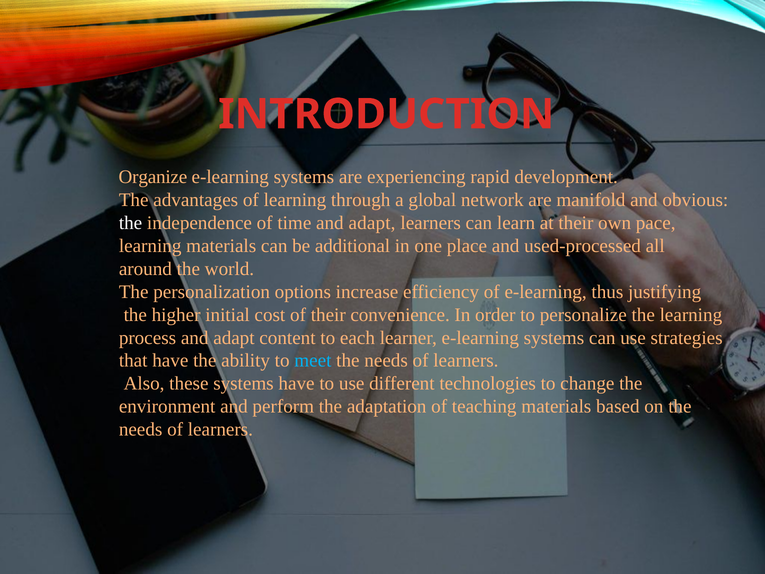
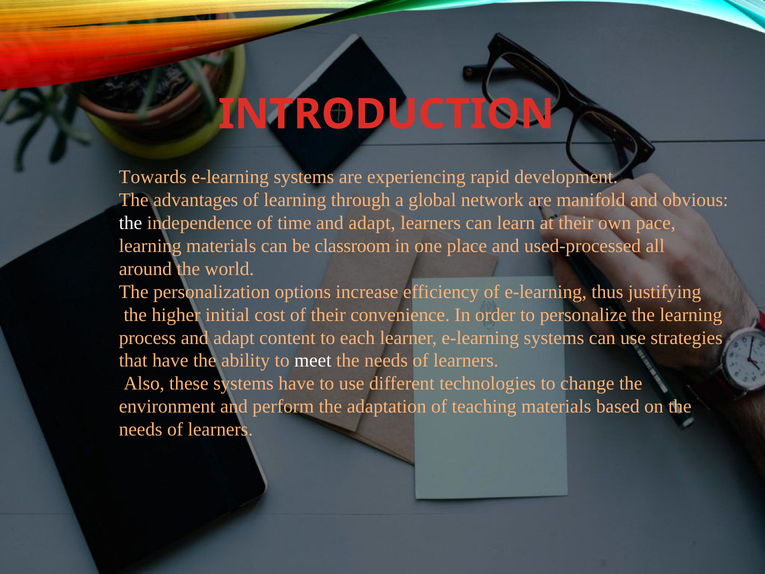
Organize: Organize -> Towards (153, 177)
additional: additional -> classroom (353, 246)
meet colour: light blue -> white (313, 361)
